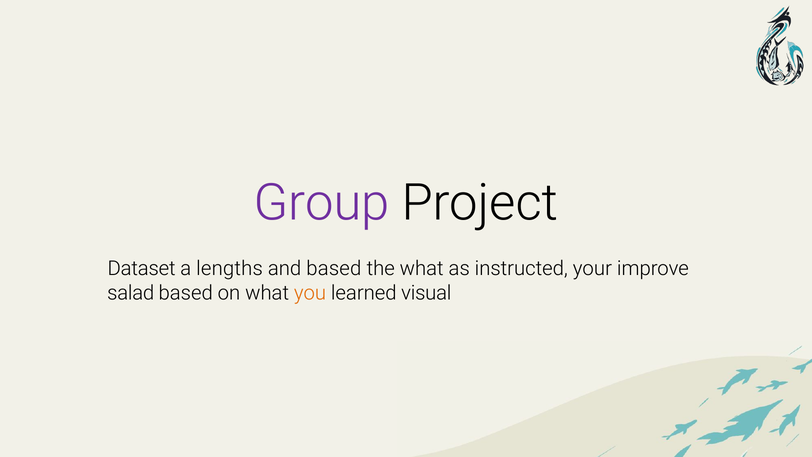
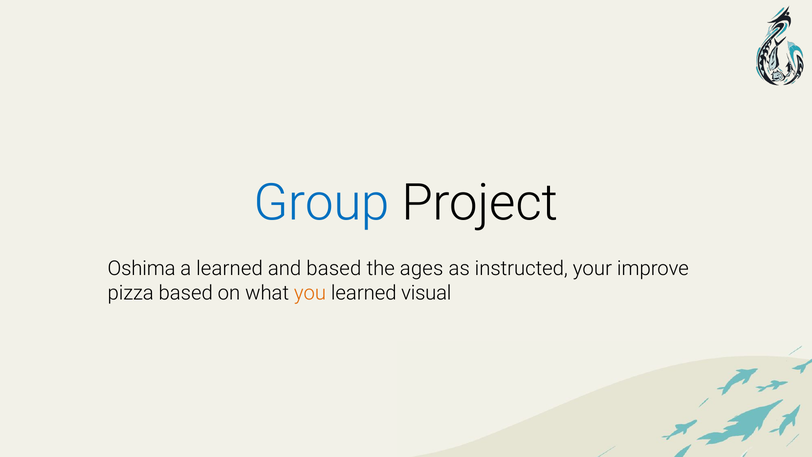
Group colour: purple -> blue (322, 203)
Dataset: Dataset -> Oshima (142, 268)
a lengths: lengths -> learned (230, 268)
the what: what -> ages (422, 268)
salad: salad -> pizza (131, 293)
